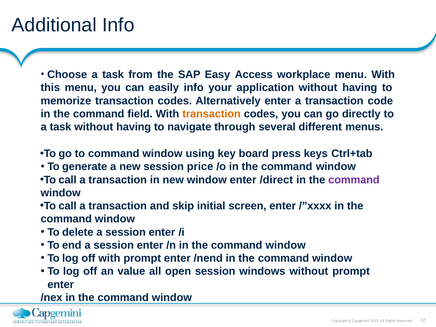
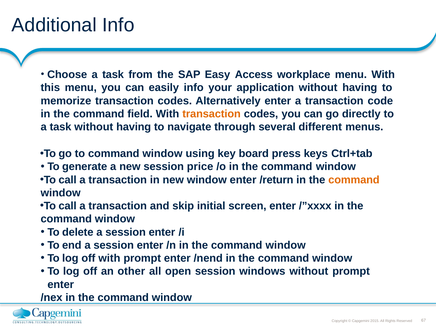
/direct: /direct -> /return (276, 180)
command colour: purple -> orange (354, 180)
value: value -> other (131, 271)
